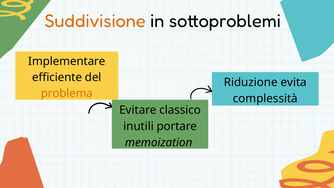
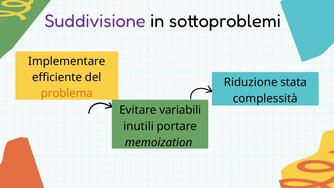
Suddivisione colour: orange -> purple (95, 21)
evita: evita -> stata (294, 82)
classico: classico -> variabili (180, 110)
